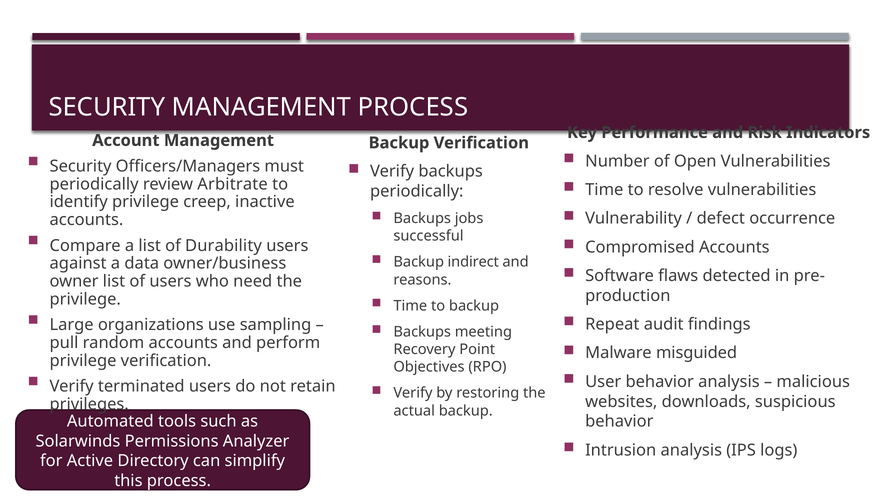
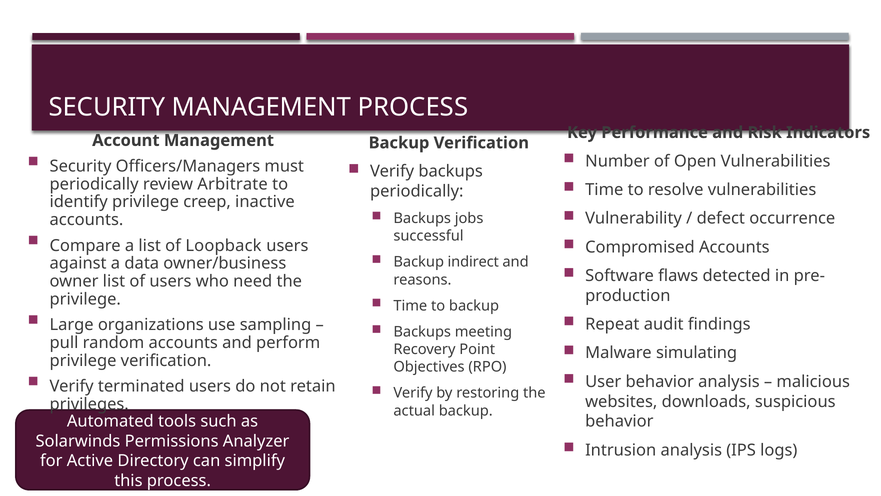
Durability: Durability -> Loopback (223, 245)
misguided: misguided -> simulating (697, 353)
